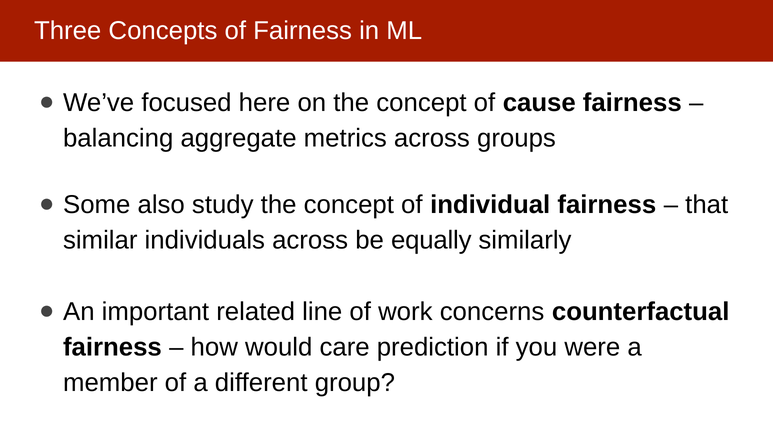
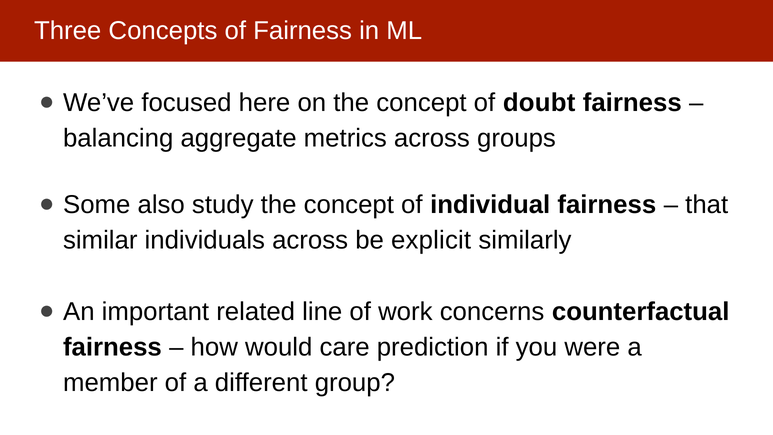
cause: cause -> doubt (539, 103)
equally: equally -> explicit (431, 240)
